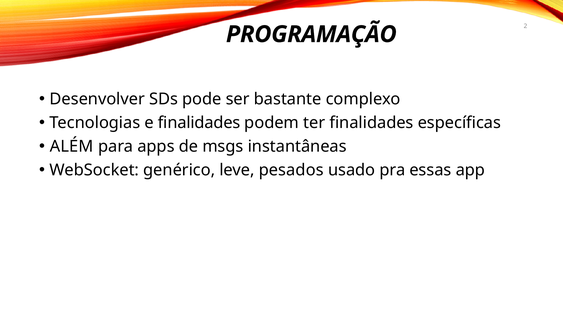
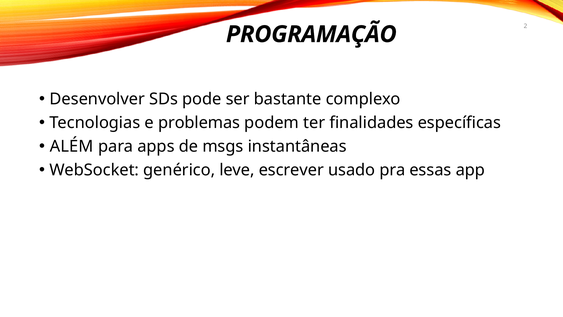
e finalidades: finalidades -> problemas (199, 123)
pesados: pesados -> escrever (291, 170)
